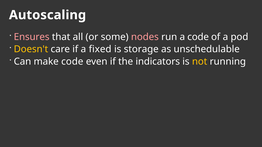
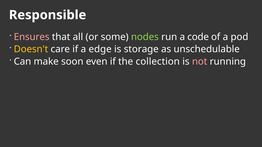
Autoscaling: Autoscaling -> Responsible (48, 15)
nodes colour: pink -> light green (145, 37)
fixed: fixed -> edge (100, 49)
make code: code -> soon (72, 62)
indicators: indicators -> collection (158, 62)
not colour: yellow -> pink (200, 62)
